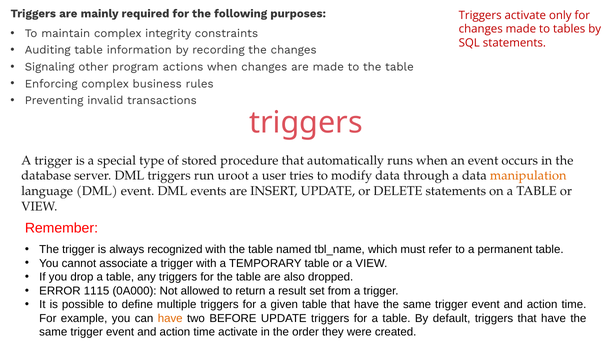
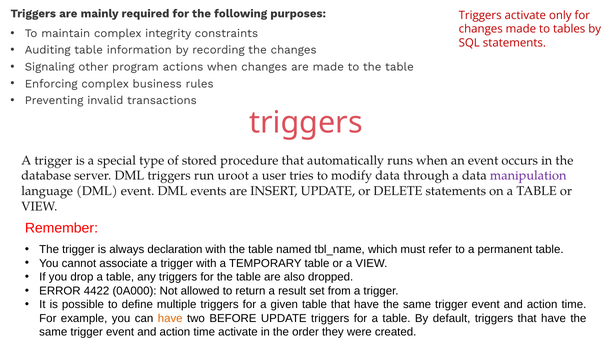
manipulation colour: orange -> purple (528, 176)
recognized: recognized -> declaration (175, 250)
1115: 1115 -> 4422 (97, 291)
